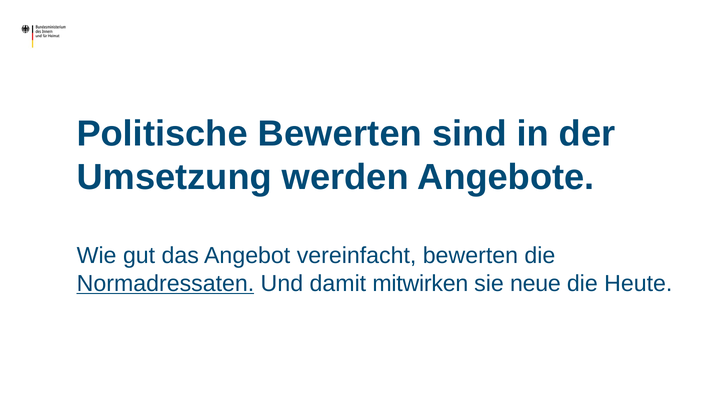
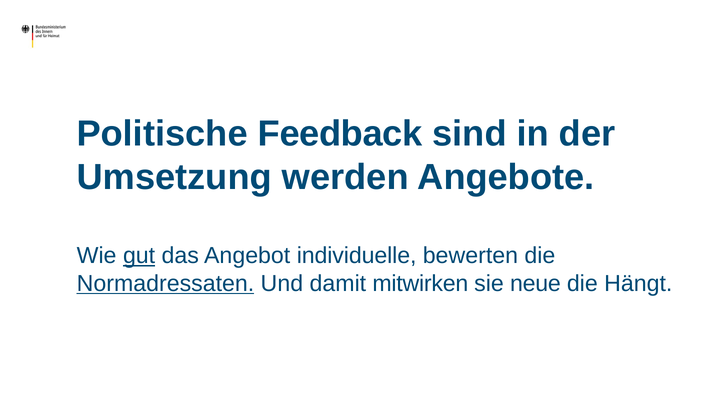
Politische Bewerten: Bewerten -> Feedback (340, 134)
gut underline: none -> present (139, 256)
vereinfacht: vereinfacht -> individuelle (357, 256)
Heute: Heute -> Hängt (638, 283)
